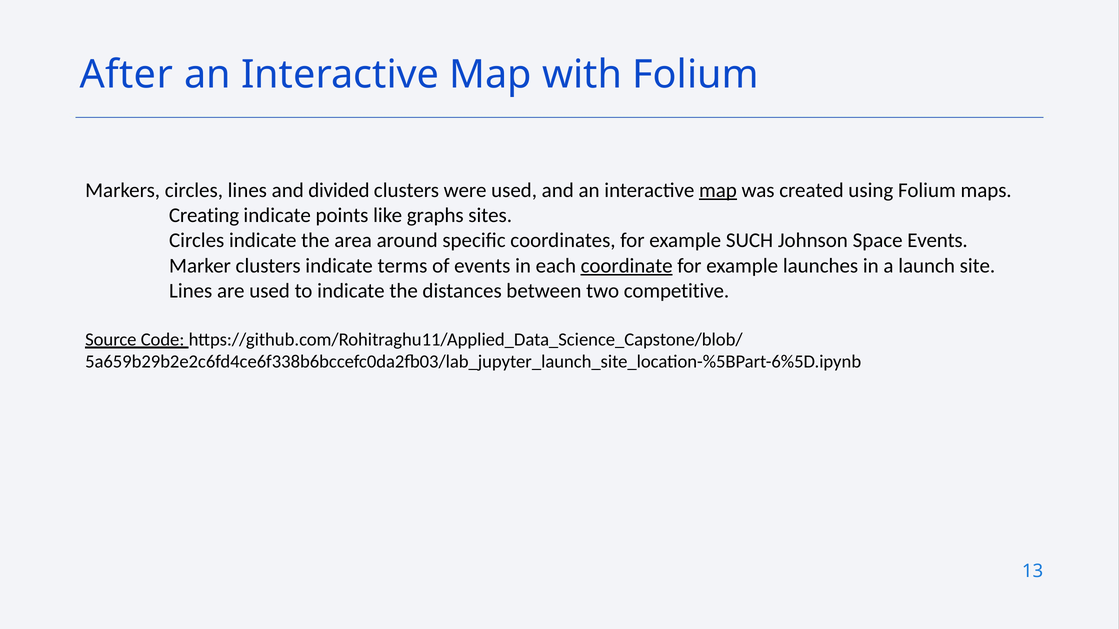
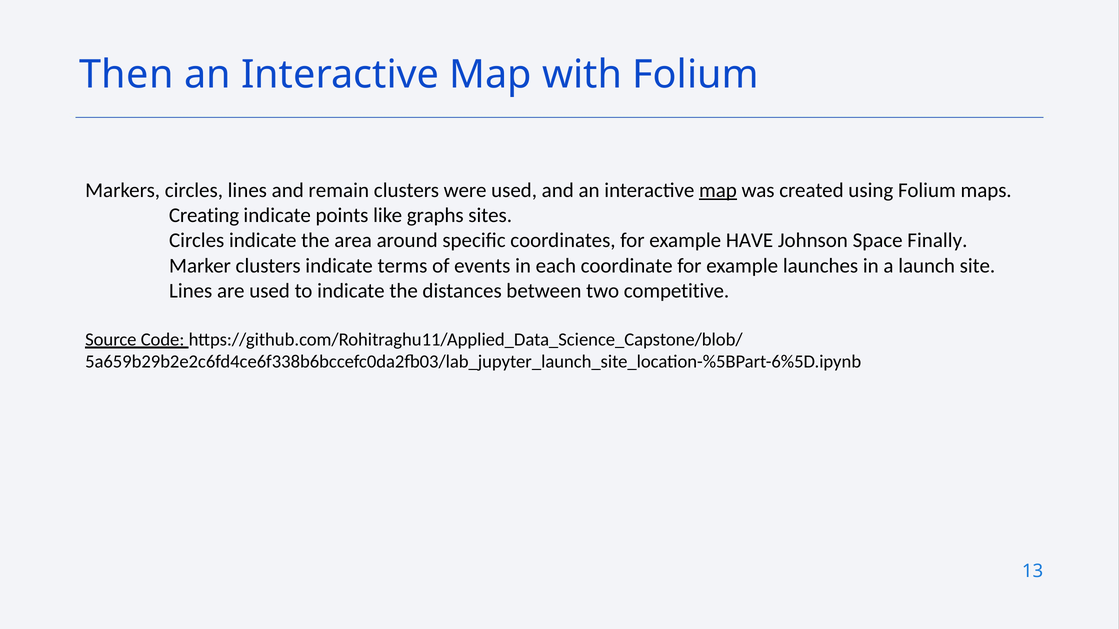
After: After -> Then (126, 75)
divided: divided -> remain (339, 190)
SUCH: SUCH -> HAVE (750, 241)
Space Events: Events -> Finally (937, 241)
coordinate underline: present -> none (627, 266)
